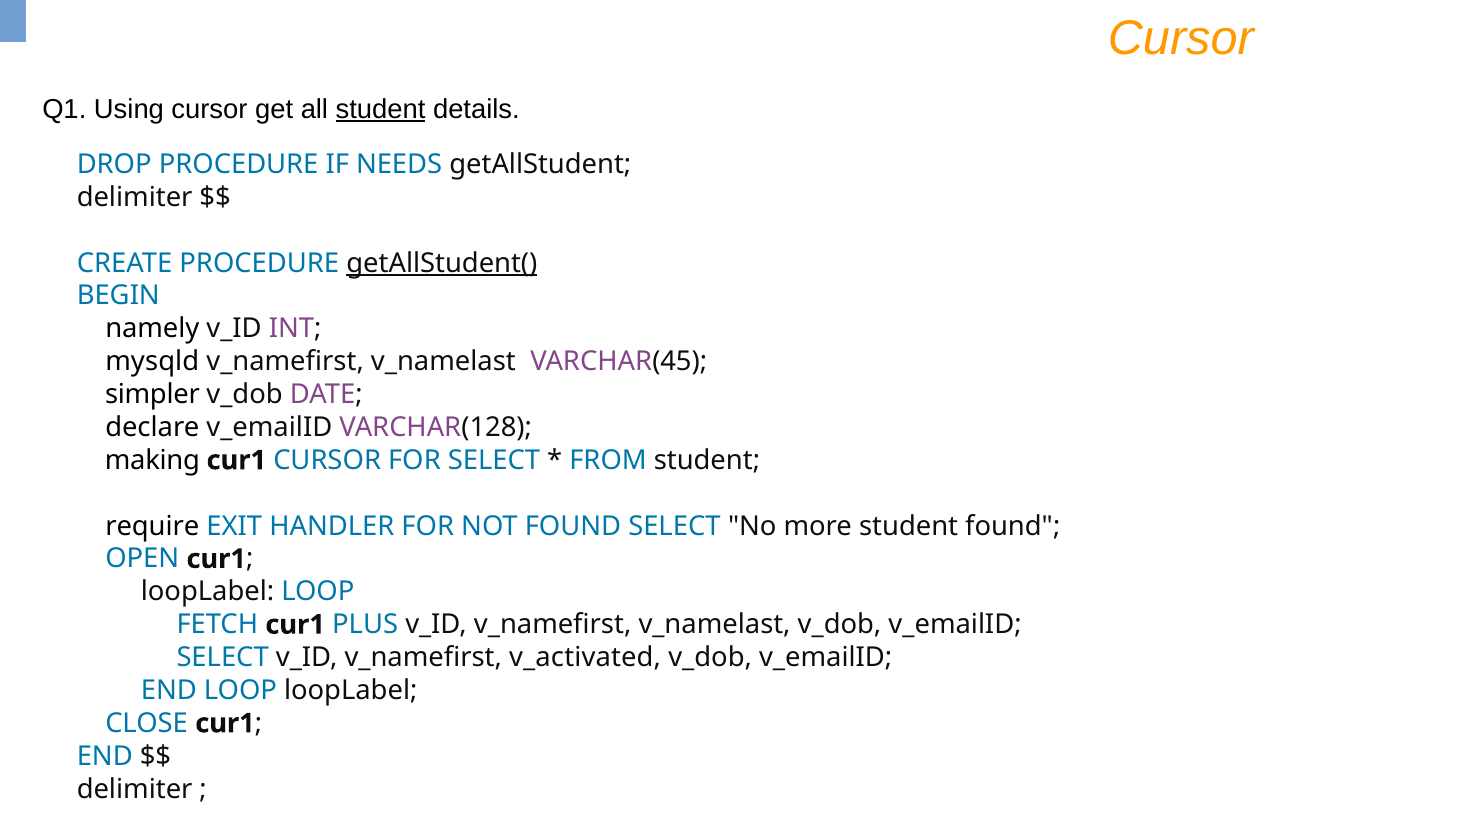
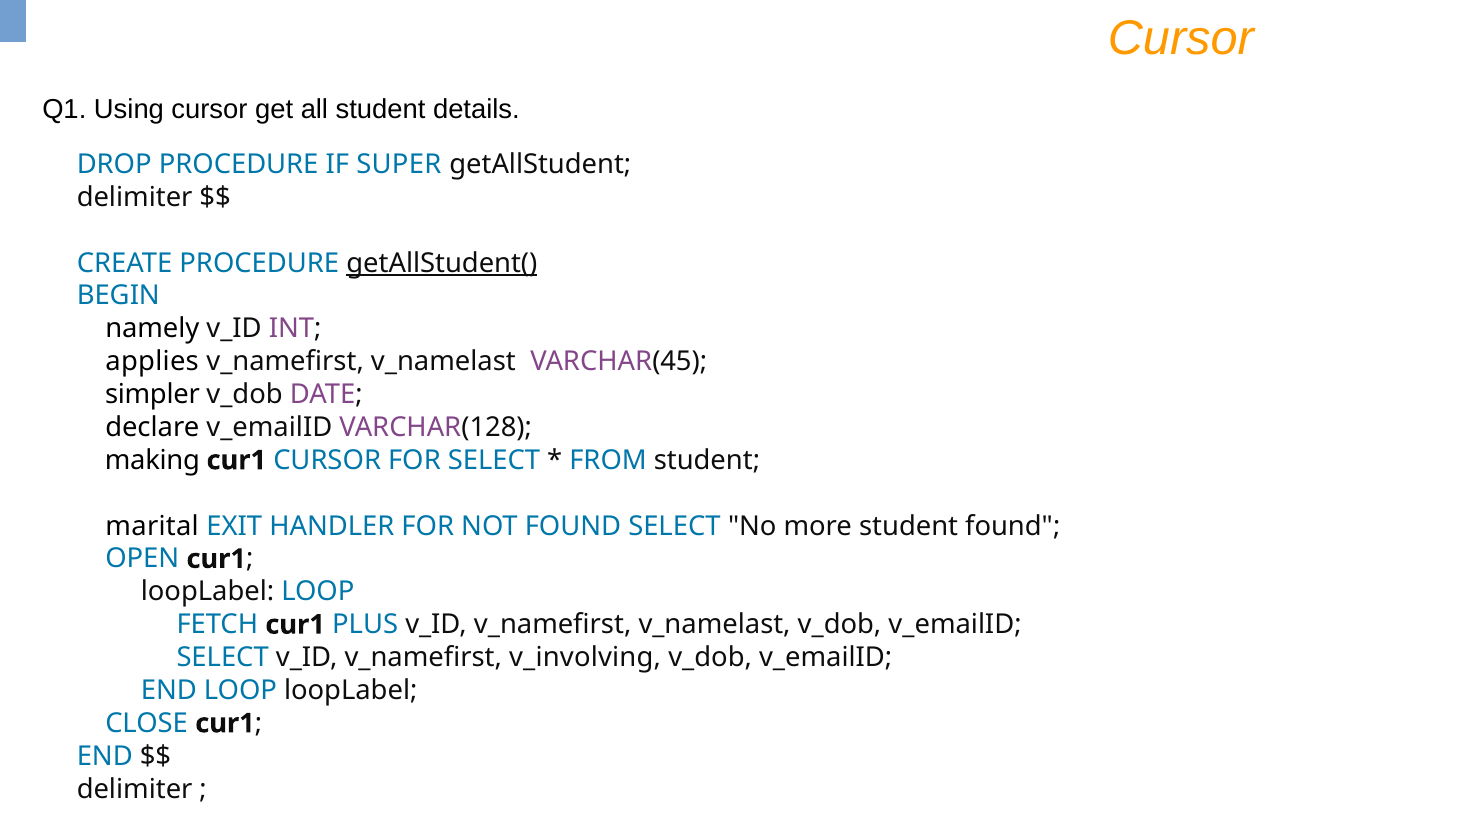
student underline: present -> none (381, 109)
NEEDS: NEEDS -> SUPER (399, 164)
mysqld: mysqld -> applies (152, 362)
require: require -> marital (152, 526)
v_activated: v_activated -> v_involving (585, 657)
